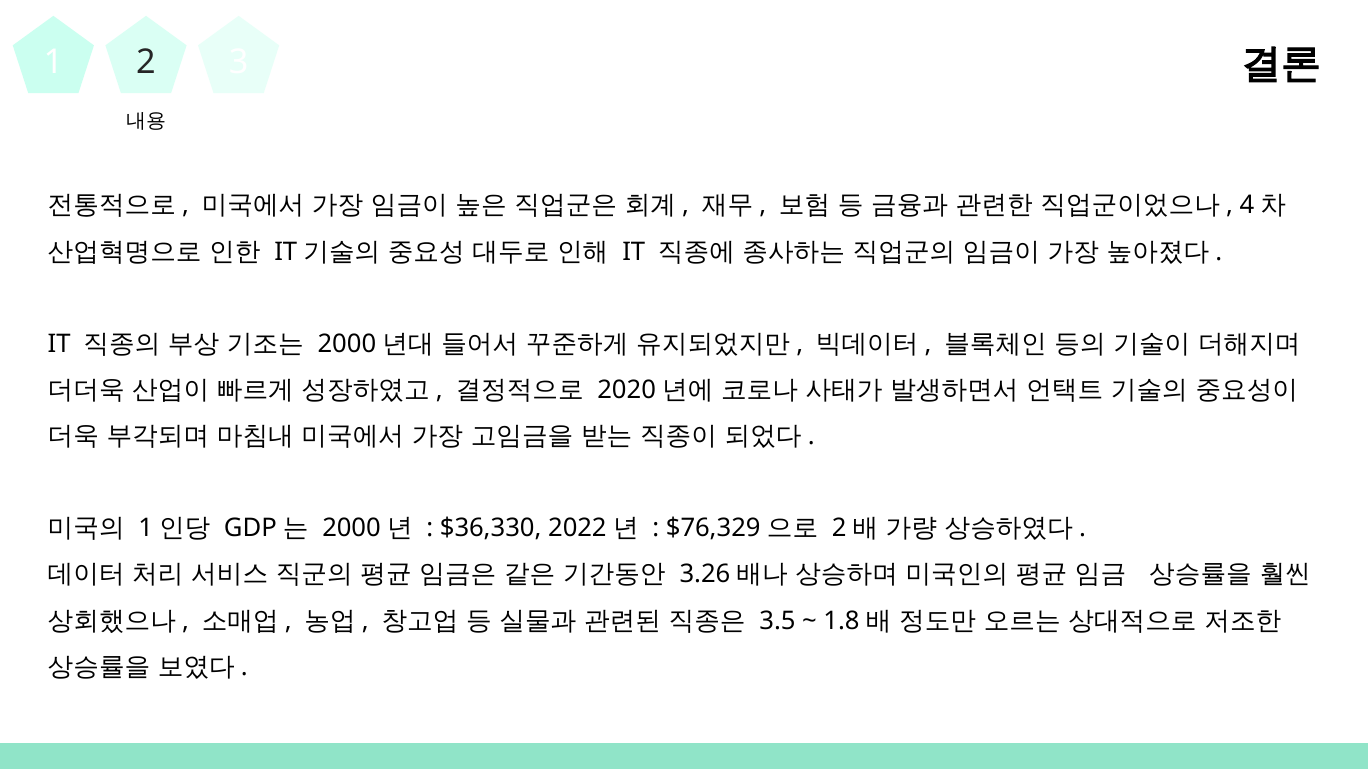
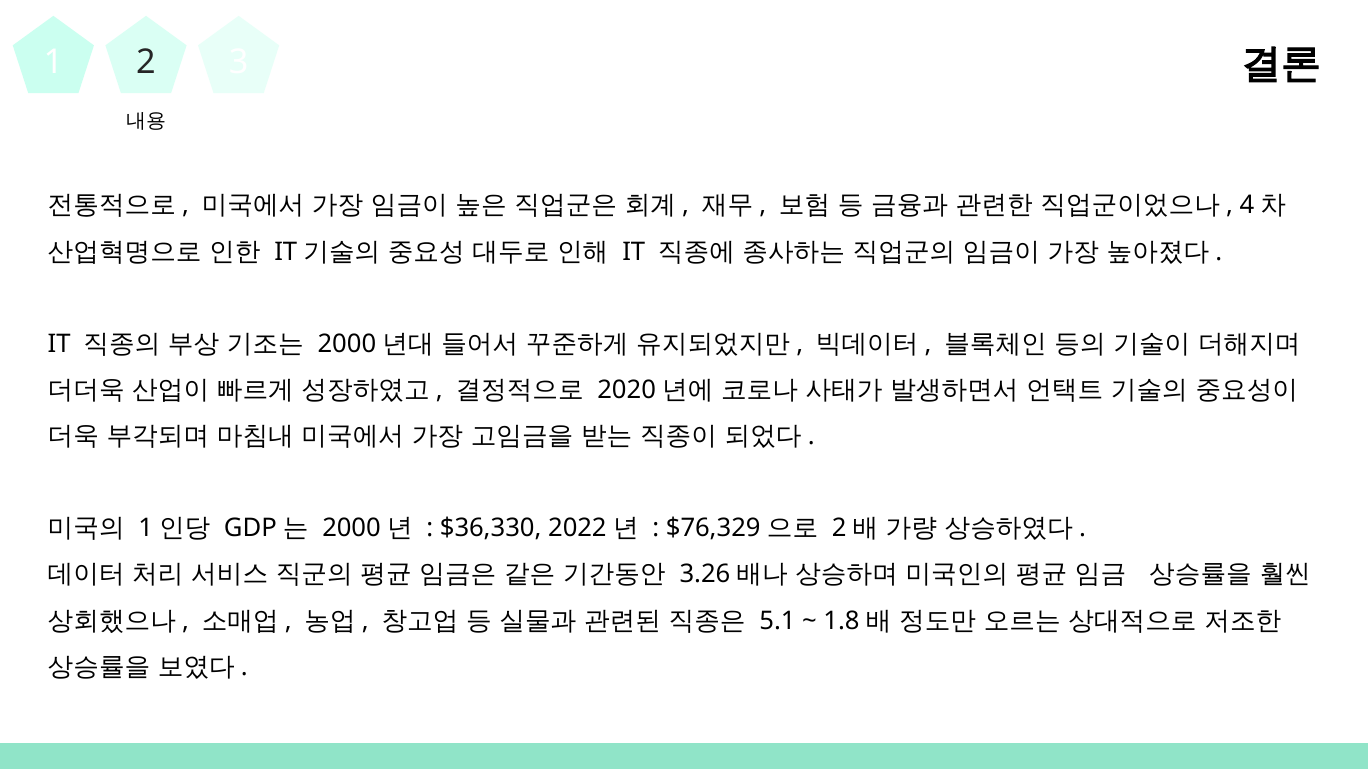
3.5: 3.5 -> 5.1 (778, 621)
